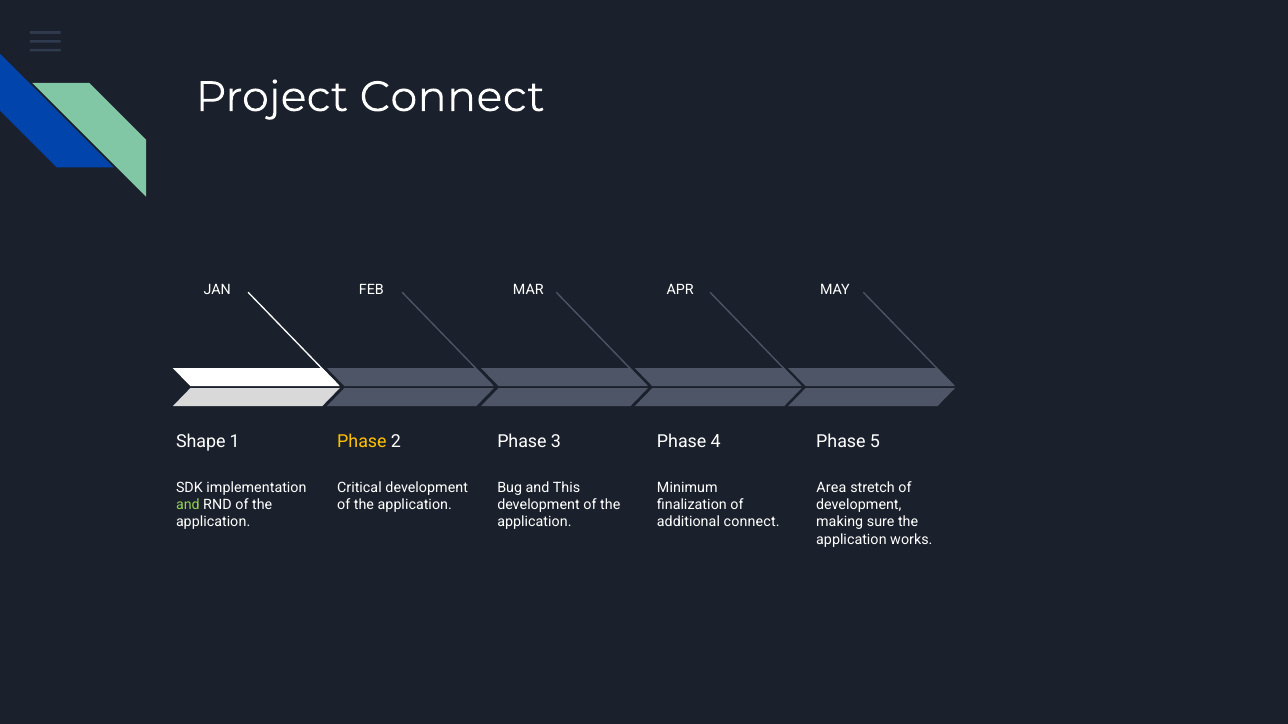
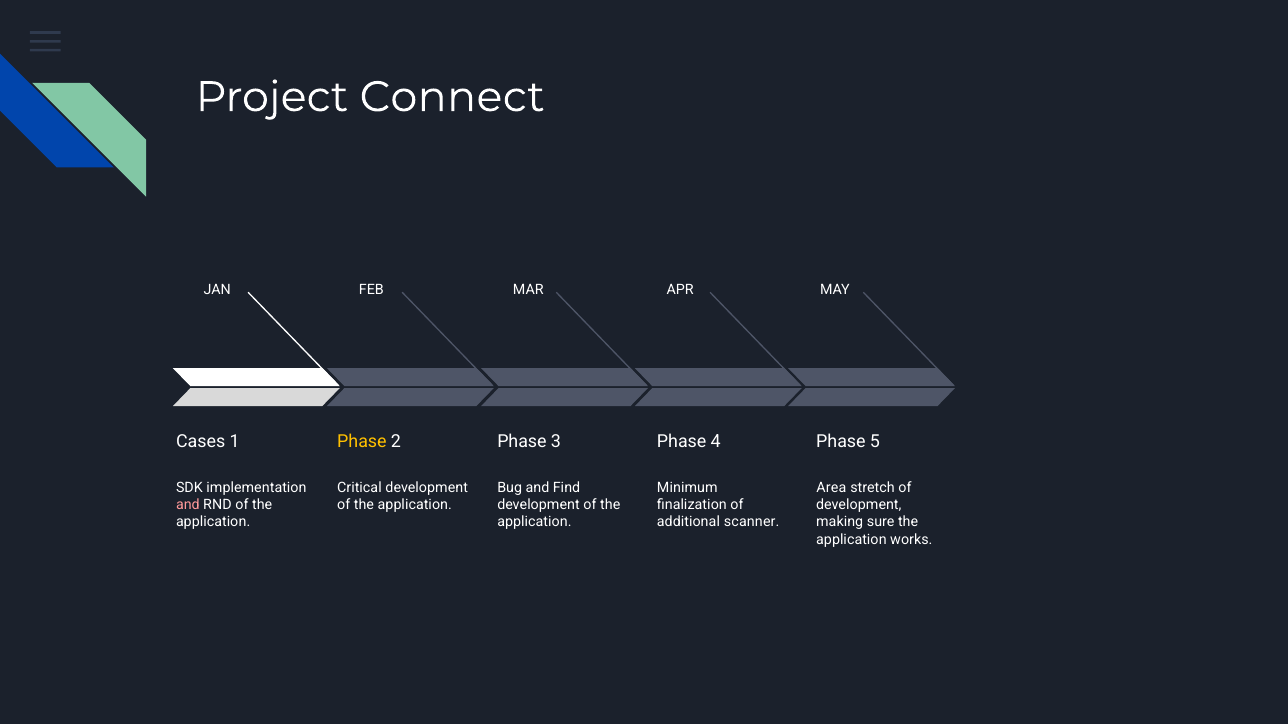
Shape: Shape -> Cases (201, 442)
This: This -> Find (567, 488)
and colour: light green -> pink (188, 505)
additional connect: connect -> scanner (752, 523)
